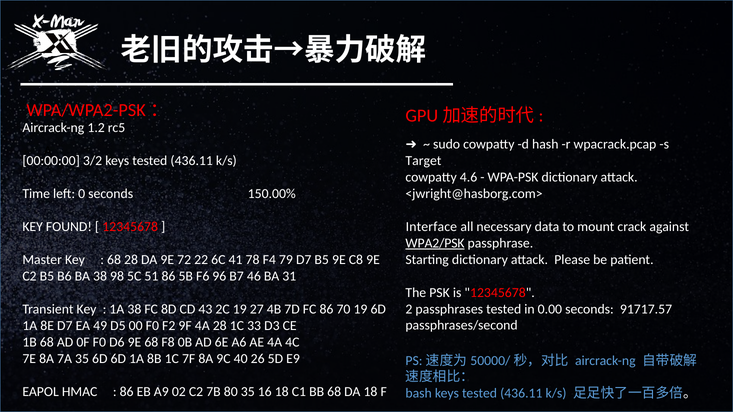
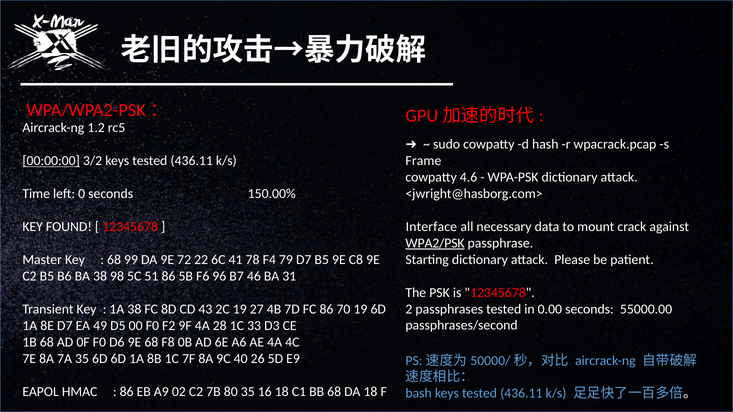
Target: Target -> Frame (423, 161)
00:00:00 underline: none -> present (51, 161)
68 28: 28 -> 99 (131, 260)
91717.57: 91717.57 -> 55000.00 (646, 309)
